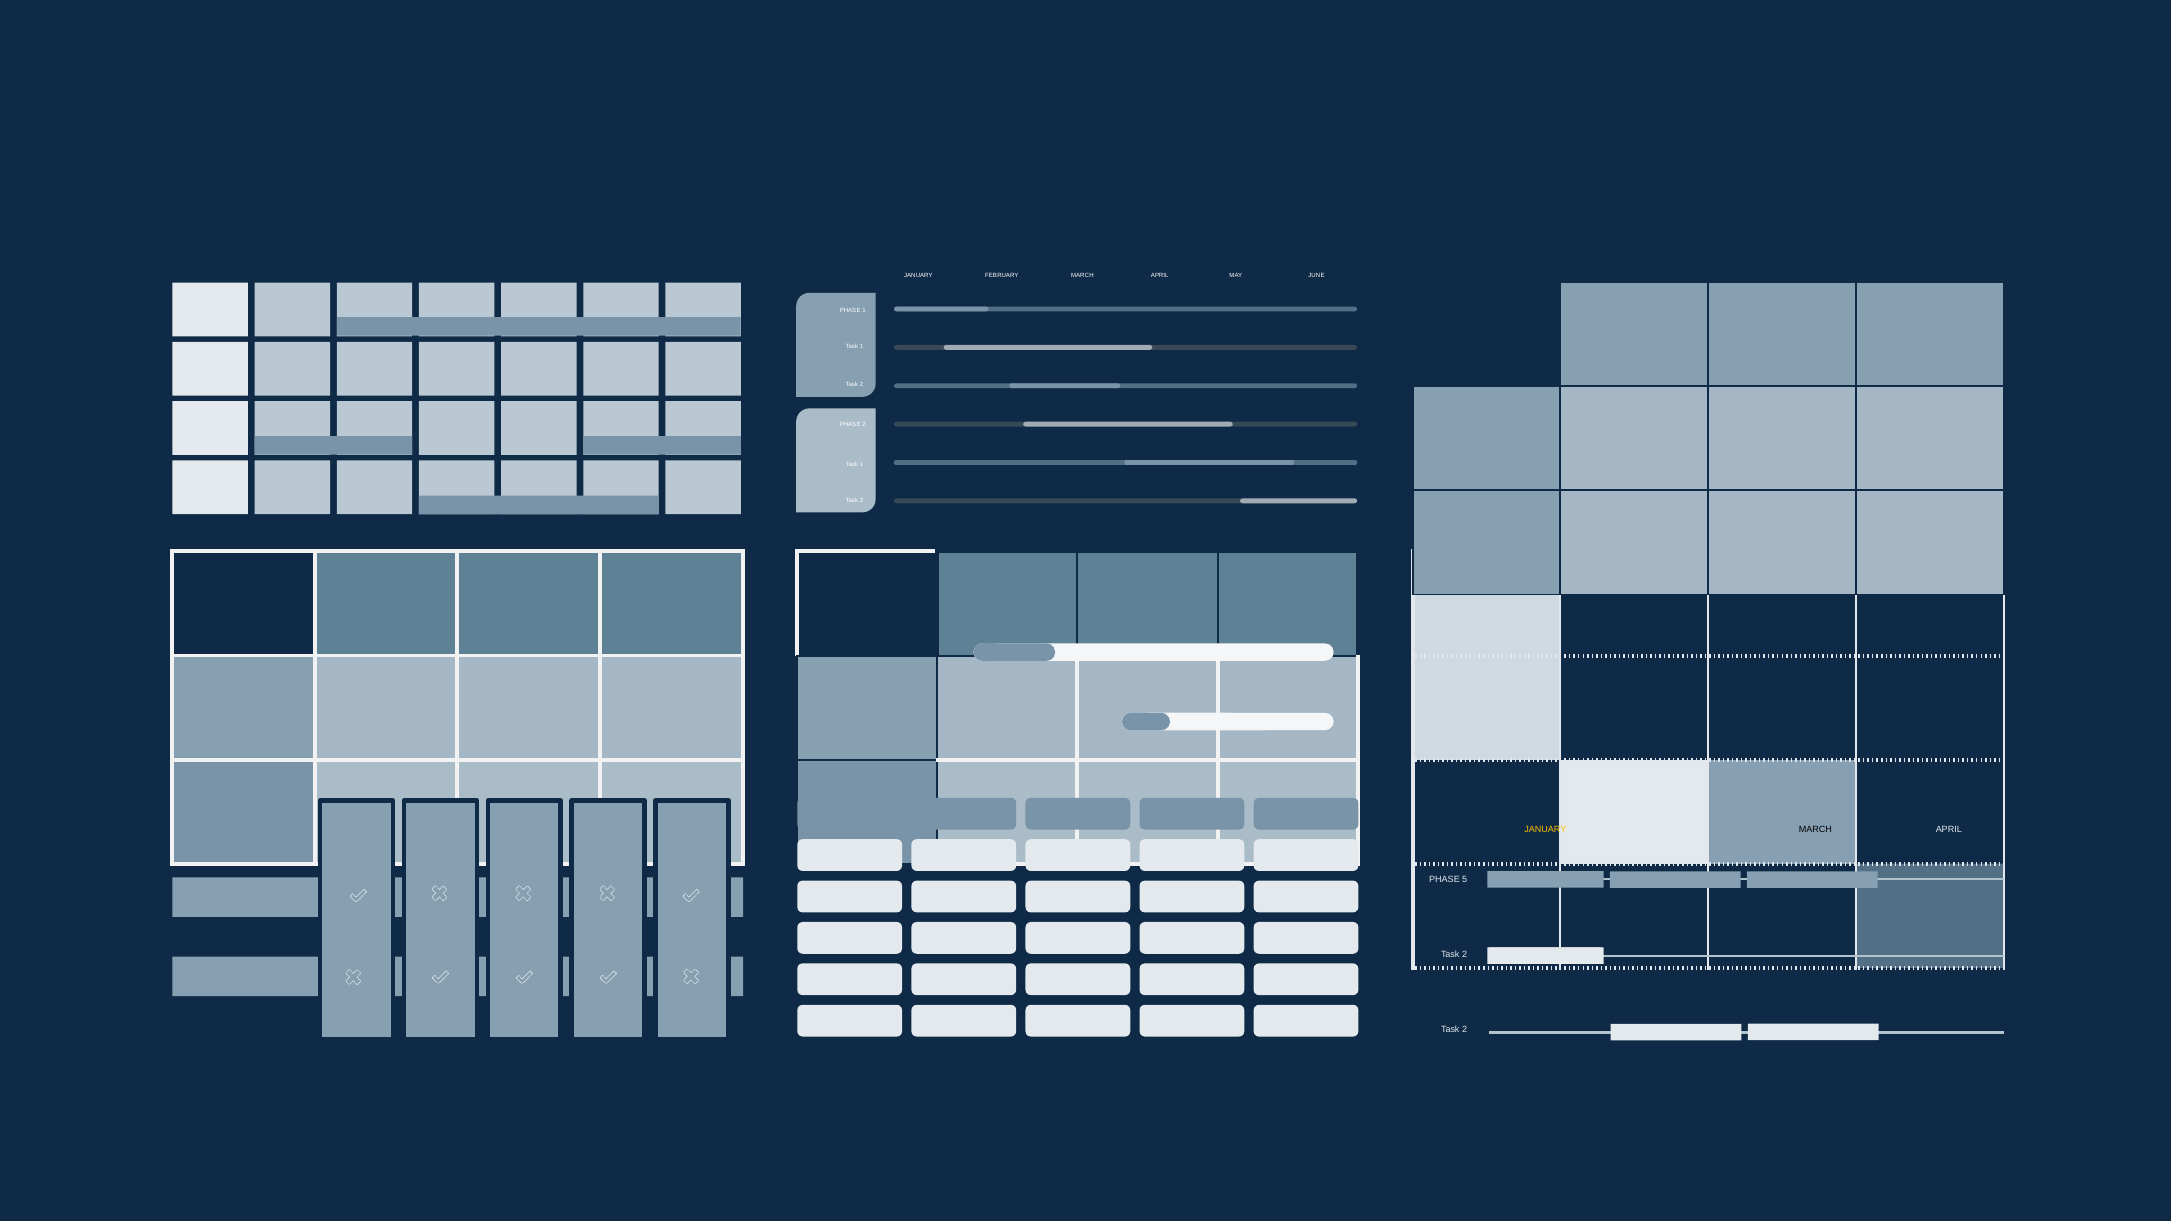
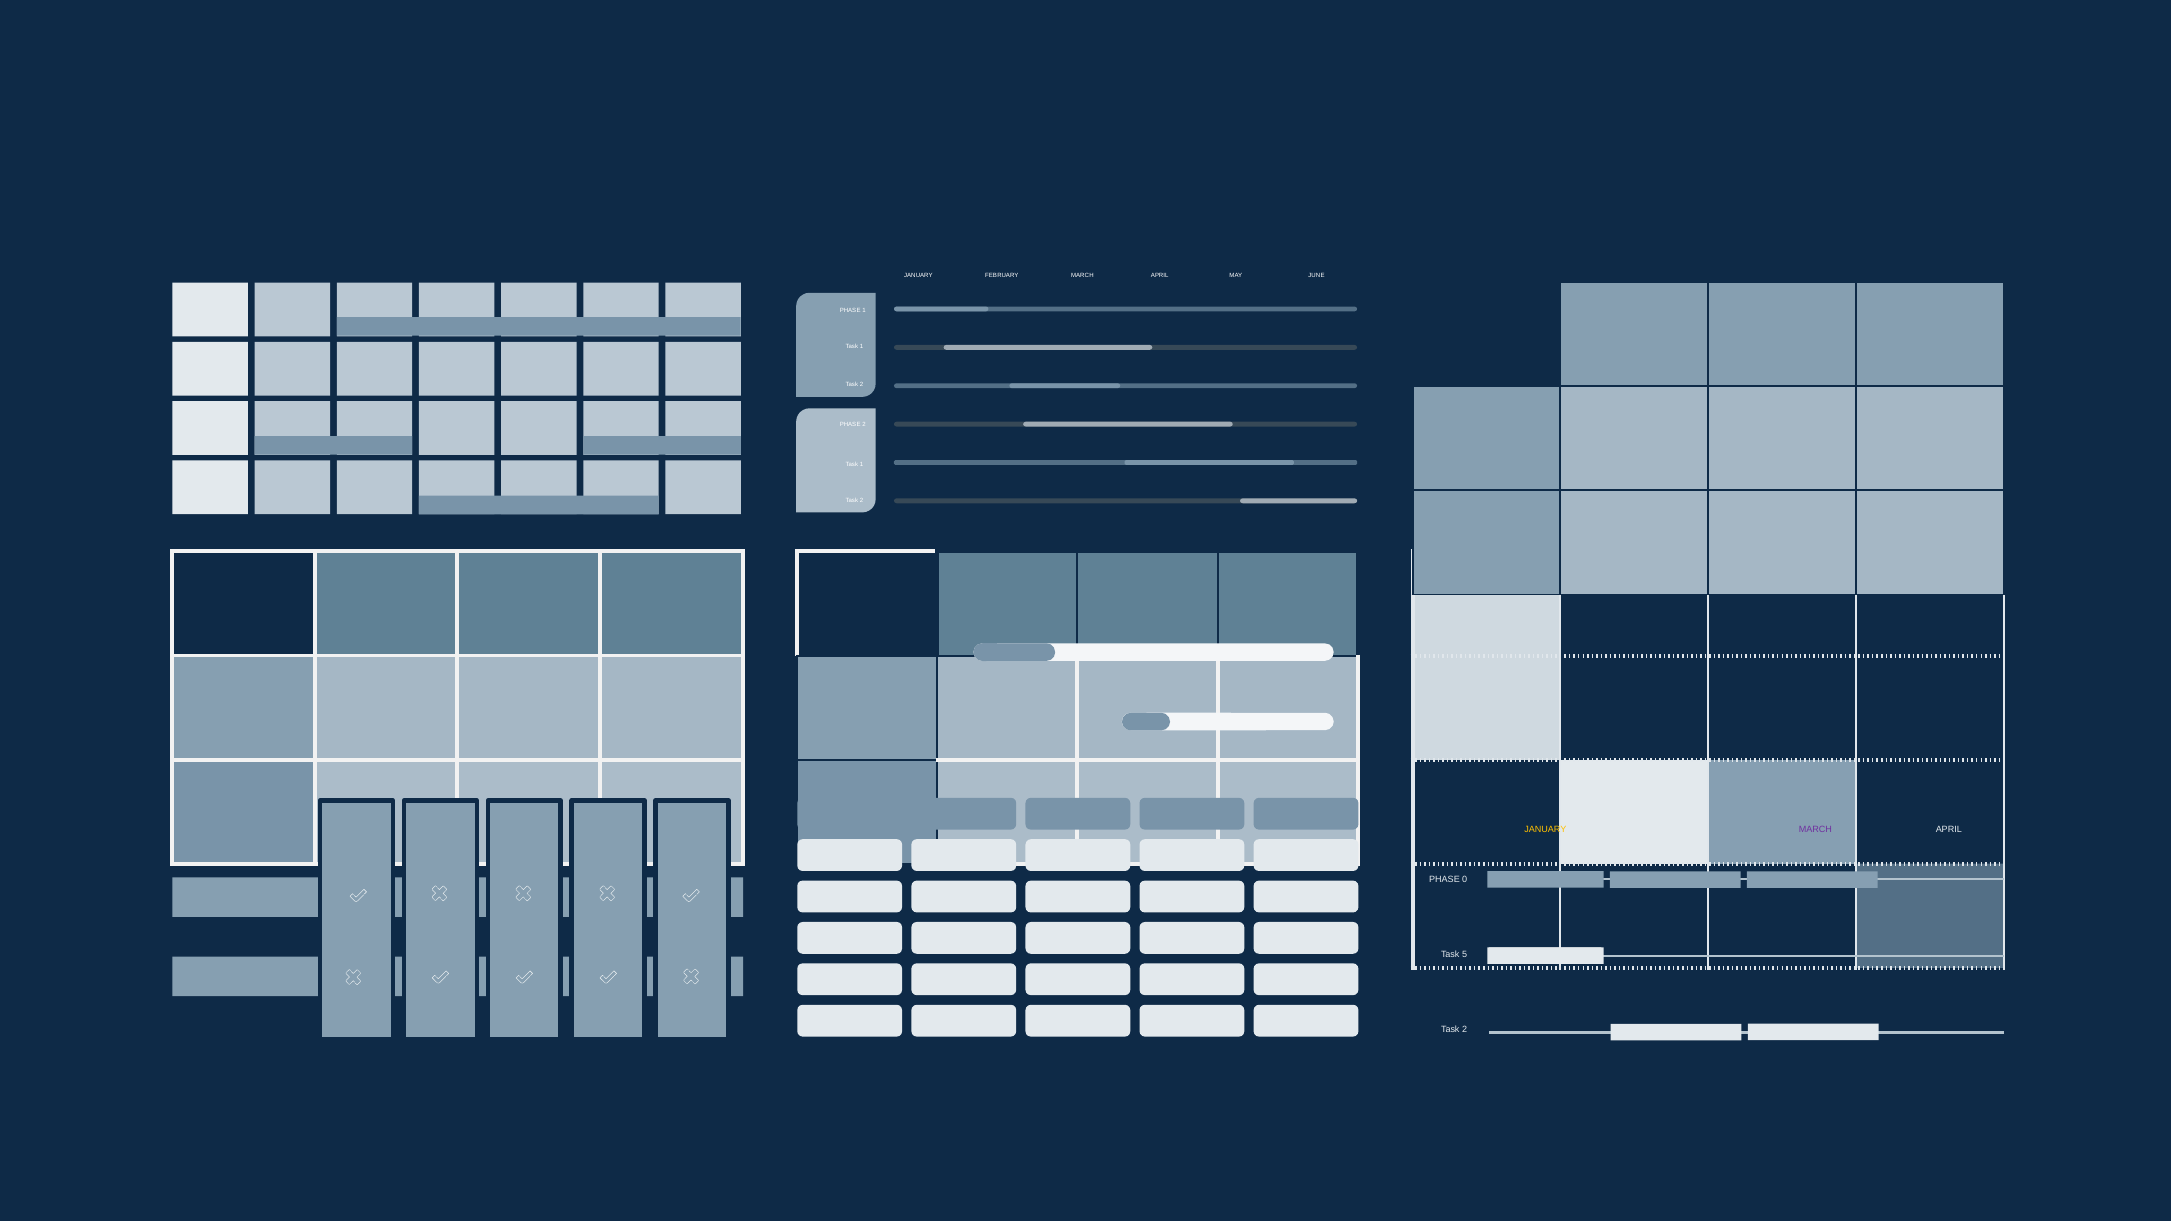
MARCH colour: black -> purple (1815, 830)
5: 5 -> 0 (1465, 880)
2: 2 -> 5 (1465, 955)
